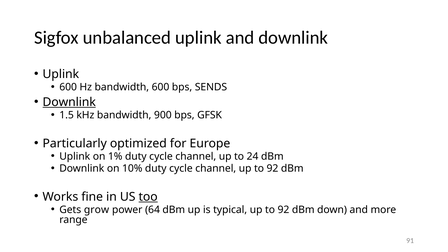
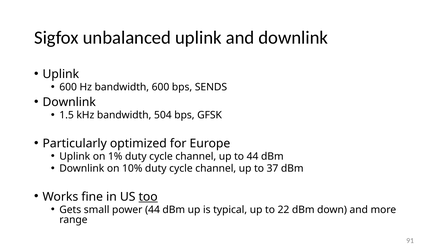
Downlink underline: present -> none (69, 102)
900: 900 -> 504 (163, 115)
to 24: 24 -> 44 (253, 156)
channel up to 92: 92 -> 37 (272, 169)
grow: grow -> small (97, 210)
power 64: 64 -> 44 (152, 210)
typical up to 92: 92 -> 22 (283, 210)
